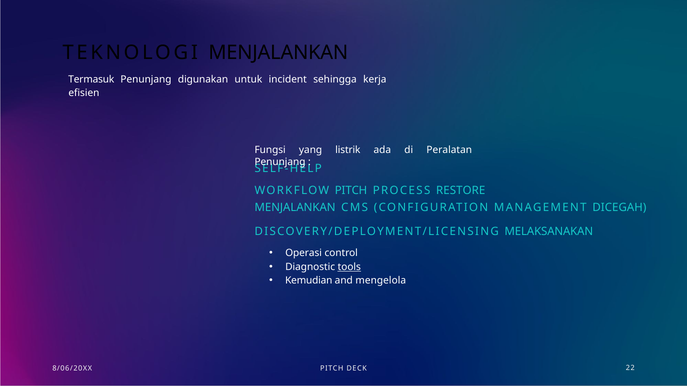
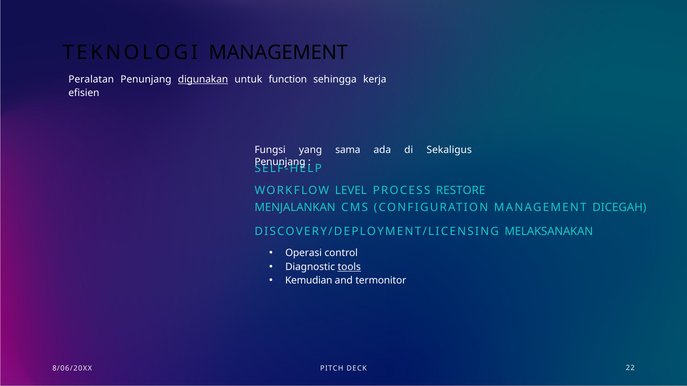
TEKNOLOGI MENJALANKAN: MENJALANKAN -> MANAGEMENT (278, 53)
Termasuk: Termasuk -> Peralatan (91, 79)
digunakan underline: none -> present (203, 79)
incident: incident -> function (288, 79)
listrik: listrik -> sama (348, 150)
Peralatan: Peralatan -> Sekaligus (449, 150)
WORKFLOW PITCH: PITCH -> LEVEL (351, 191)
mengelola: mengelola -> termonitor (381, 281)
